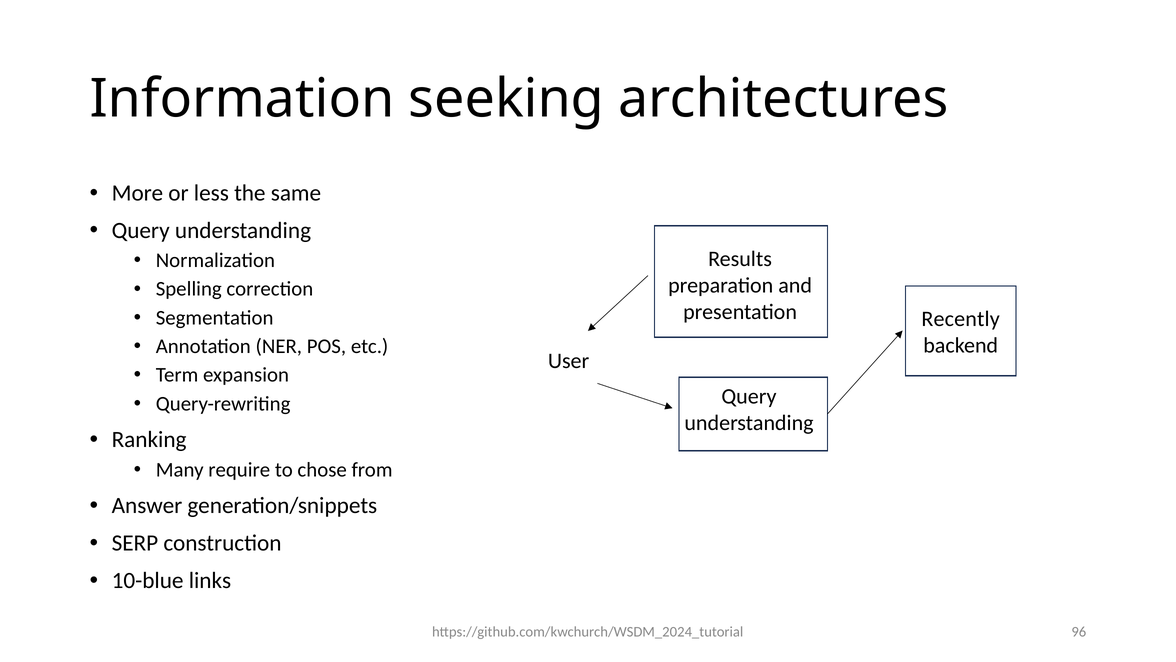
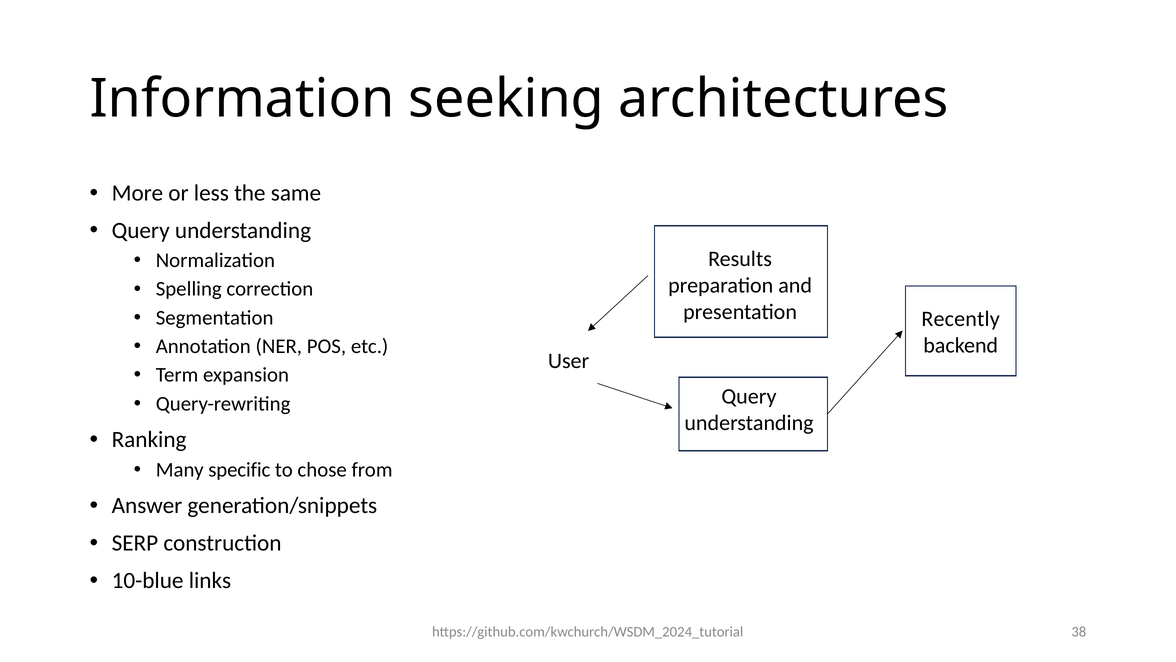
require: require -> specific (239, 469)
96: 96 -> 38 (1079, 632)
